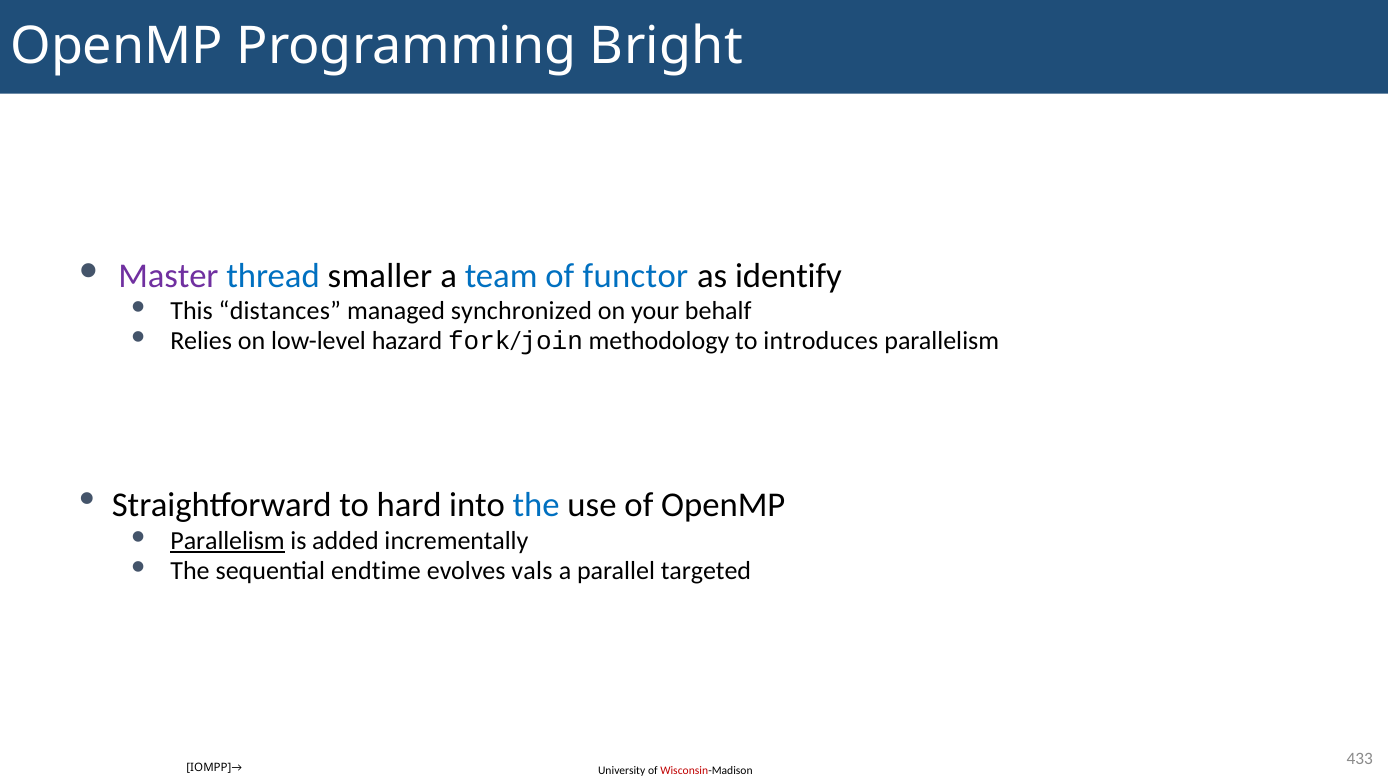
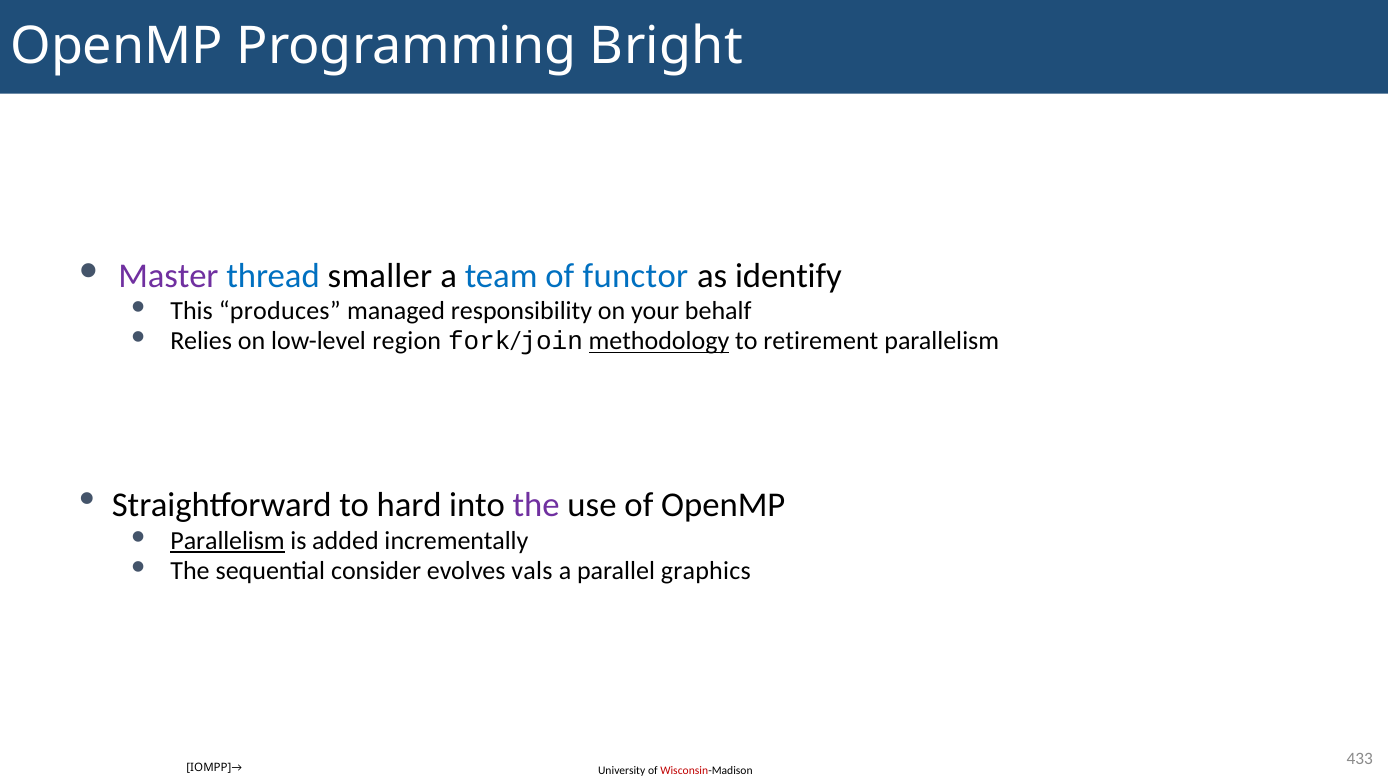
distances: distances -> produces (280, 311)
synchronized: synchronized -> responsibility (522, 311)
hazard: hazard -> region (407, 341)
methodology underline: none -> present (659, 341)
introduces: introduces -> retirement (821, 341)
the colour: blue -> purple (536, 505)
endtime: endtime -> consider (376, 571)
targeted: targeted -> graphics (706, 571)
